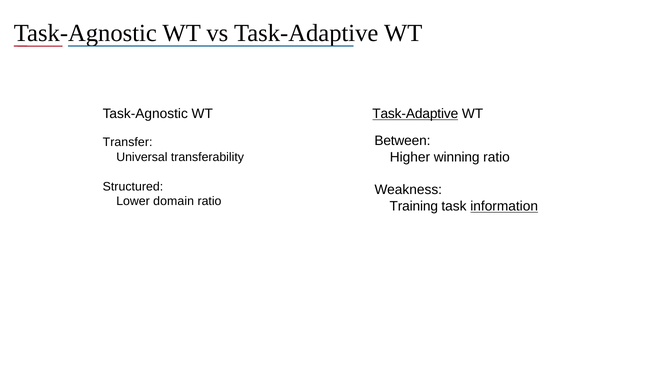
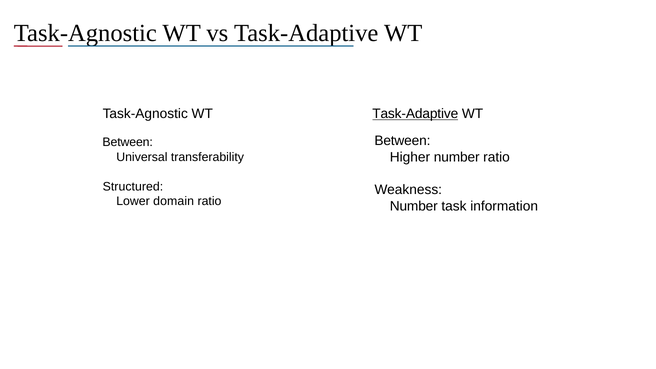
Transfer: Transfer -> Between (128, 142)
Higher winning: winning -> number (457, 157)
Training: Training -> Number (414, 206)
information underline: present -> none (504, 206)
